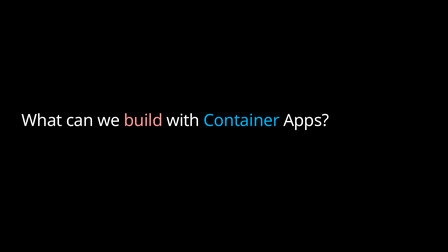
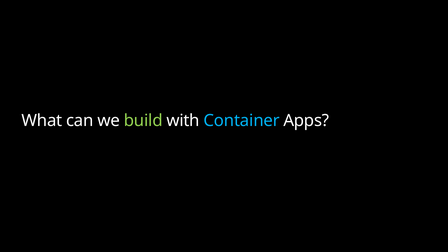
build colour: pink -> light green (143, 121)
